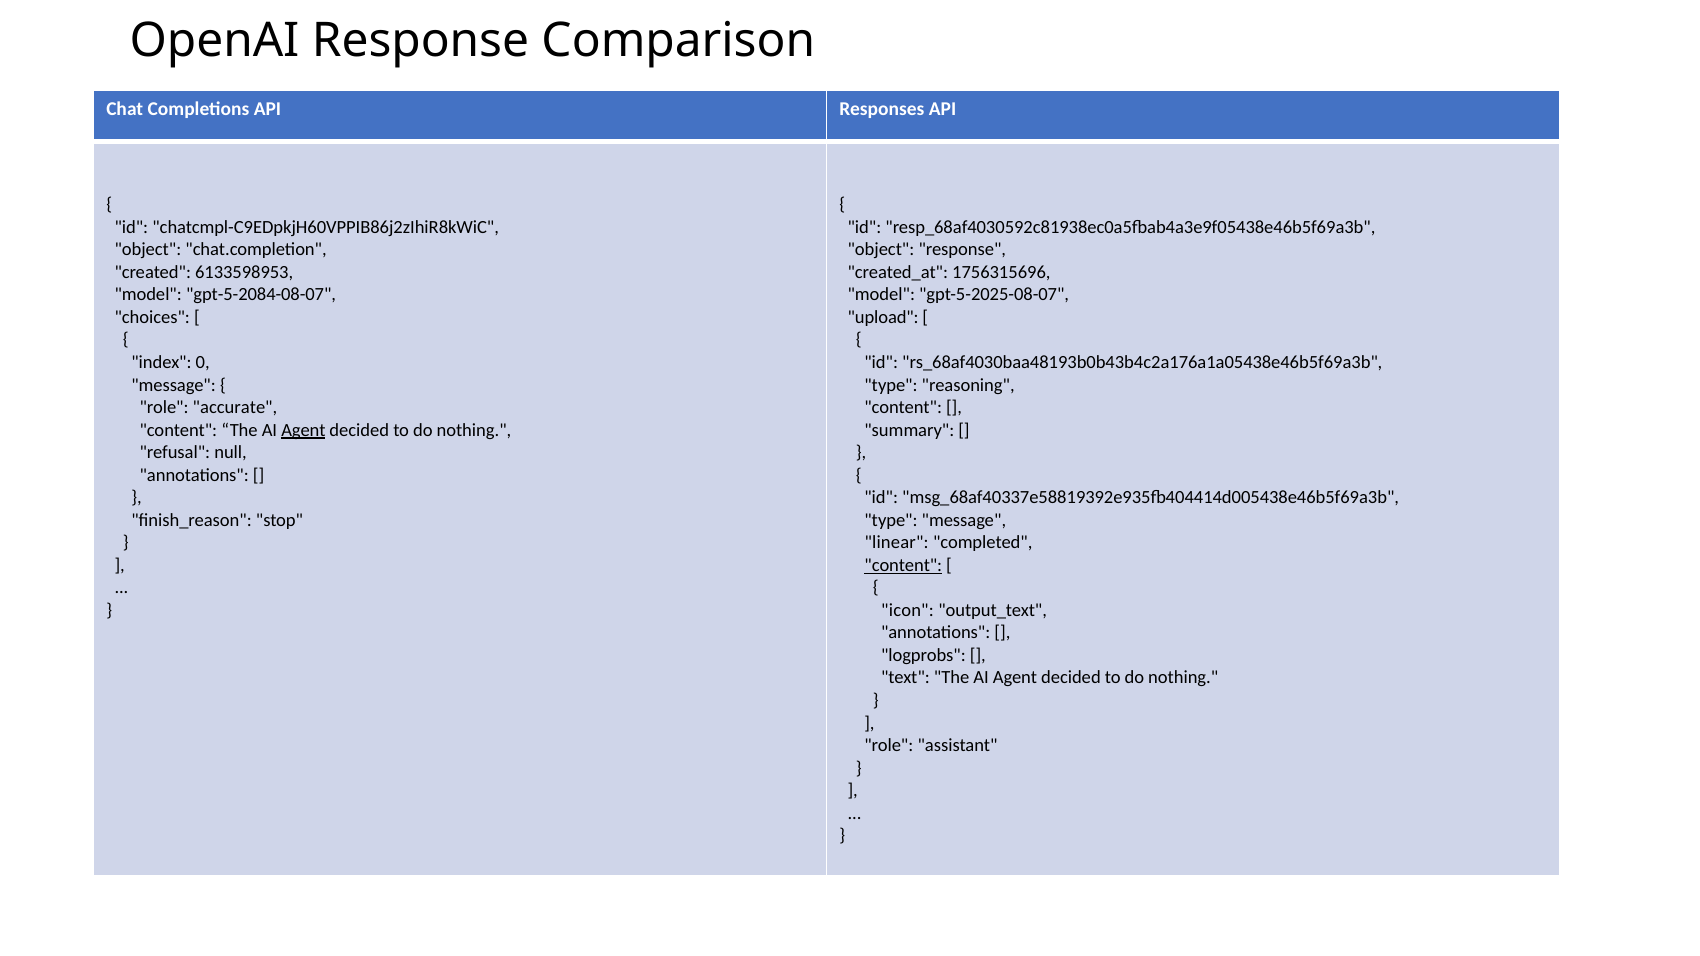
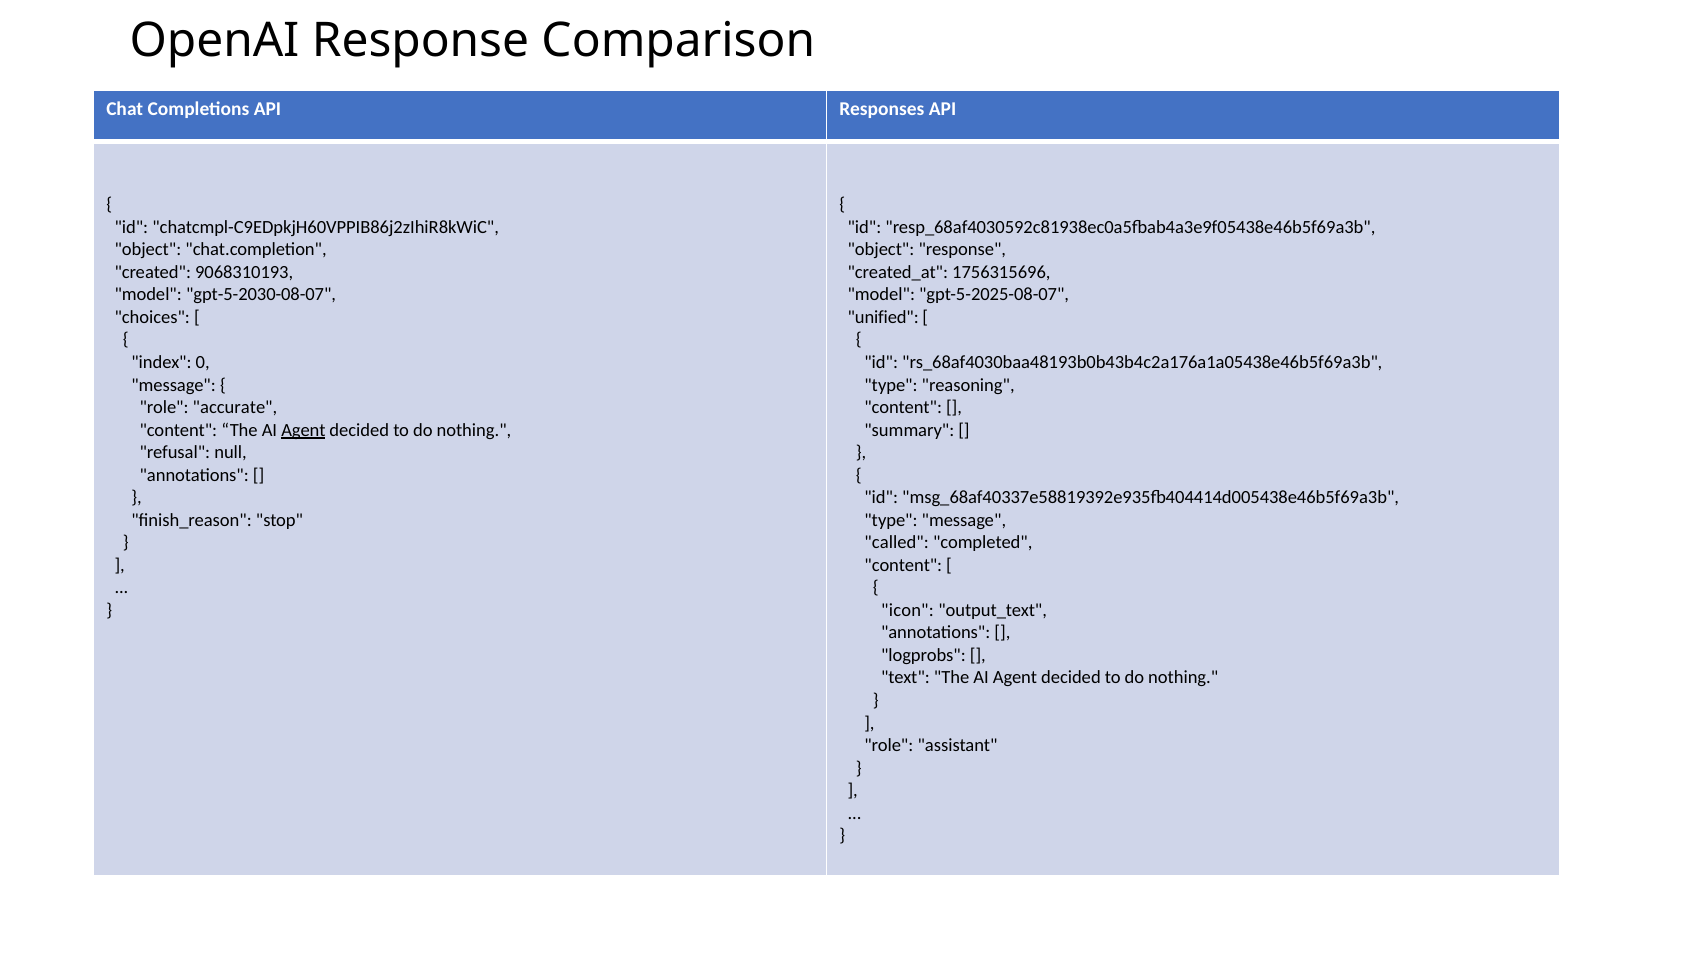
6133598953: 6133598953 -> 9068310193 (244, 272)
gpt-5-2084-08-07: gpt-5-2084-08-07 -> gpt-5-2030-08-07 (261, 295)
upload: upload -> unified (883, 317)
linear: linear -> called (897, 543)
content underline: present -> none (903, 565)
